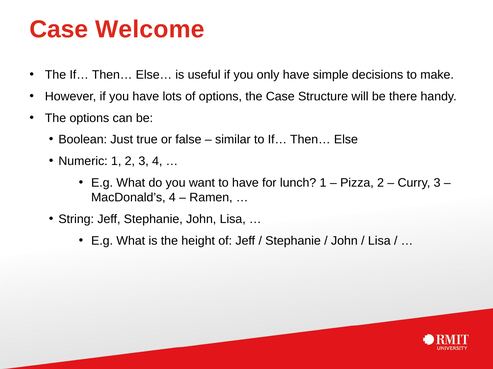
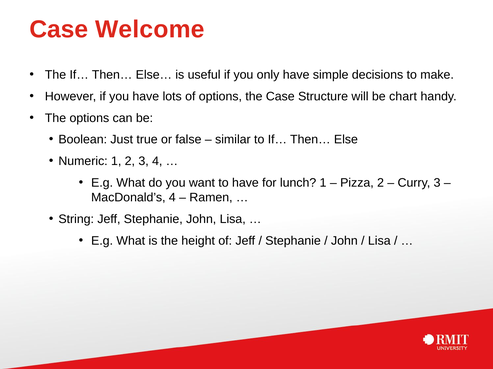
there: there -> chart (403, 97)
